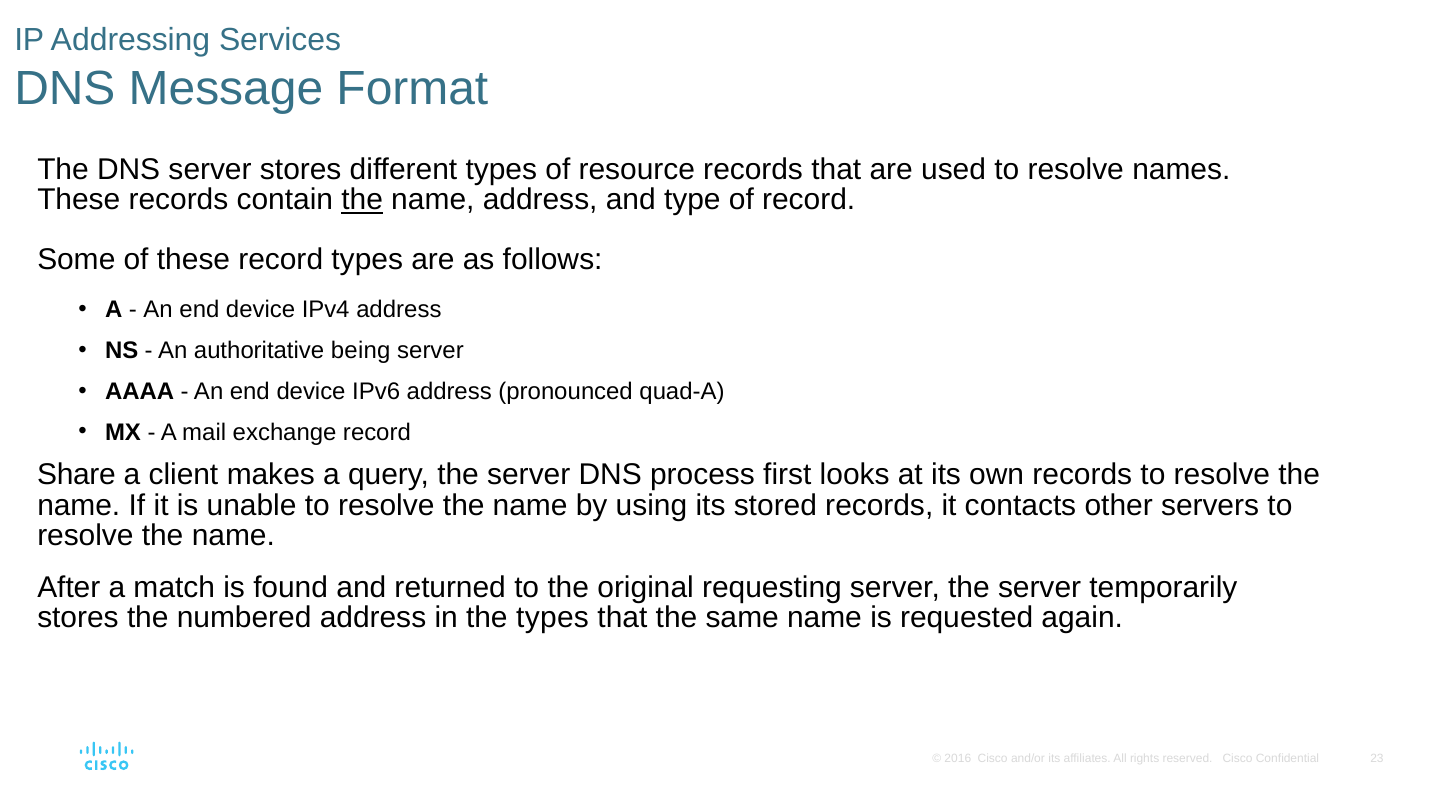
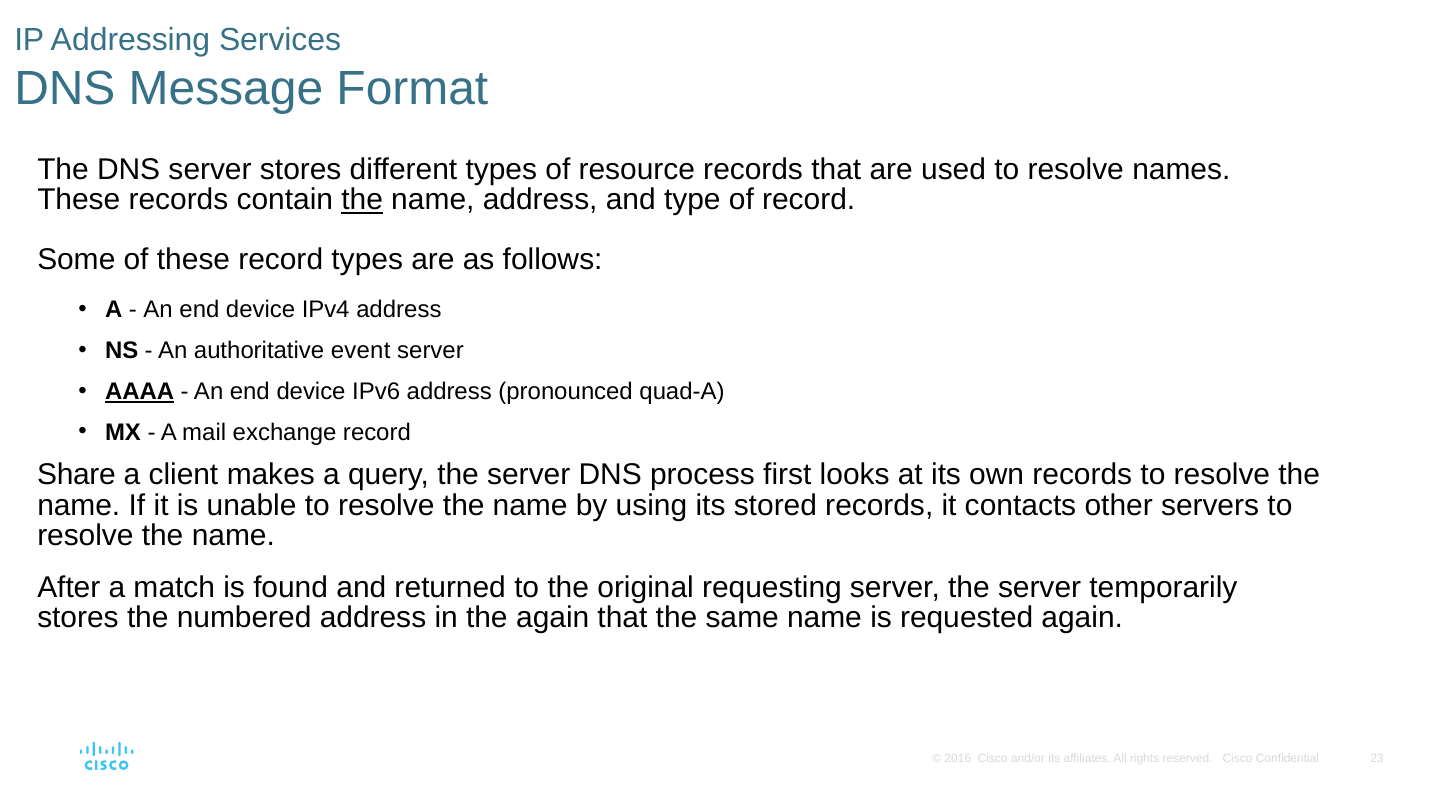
being: being -> event (361, 351)
AAAA underline: none -> present (140, 392)
the types: types -> again (553, 618)
